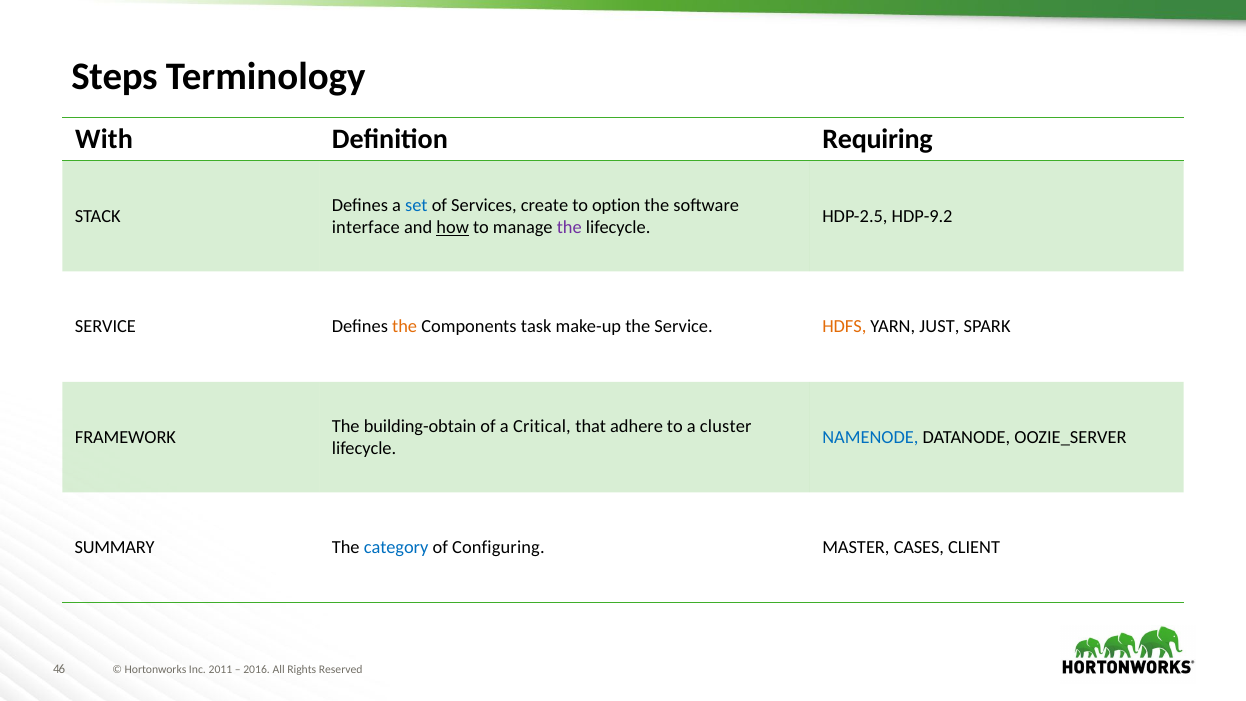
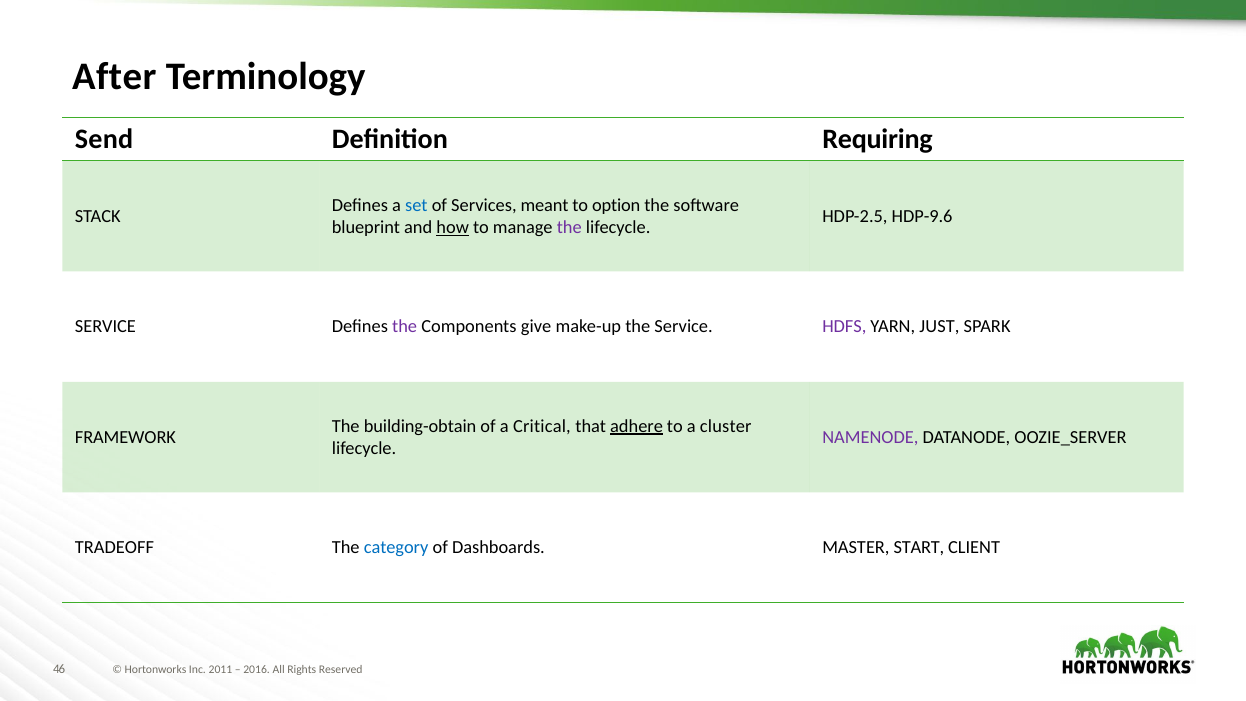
Steps: Steps -> After (114, 77)
With: With -> Send (104, 139)
create: create -> meant (545, 205)
HDP-9.2: HDP-9.2 -> HDP-9.6 (922, 216)
interface: interface -> blueprint (366, 227)
the colour: orange -> purple (405, 327)
task: task -> give (536, 327)
HDFS colour: orange -> purple (844, 327)
adhere underline: none -> present (637, 426)
NAMENODE colour: blue -> purple (870, 437)
SUMMARY: SUMMARY -> TRADEOFF (115, 548)
Configuring: Configuring -> Dashboards (498, 548)
CASES: CASES -> START (919, 548)
